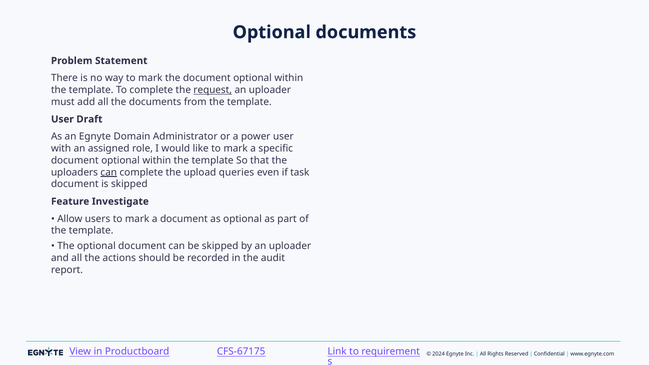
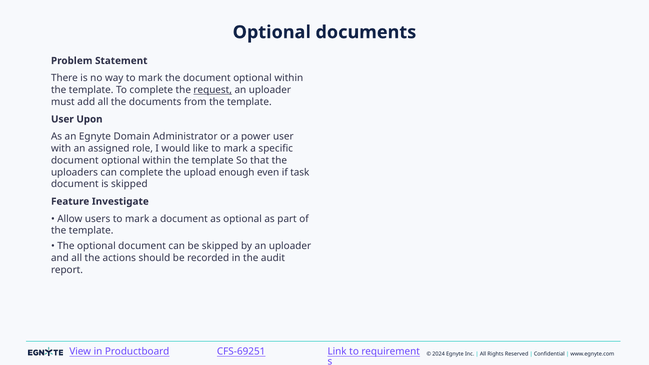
Draft: Draft -> Upon (89, 119)
can underline: present -> none (109, 172)
queries: queries -> enough (237, 172)
CFS-67175: CFS-67175 -> CFS-69251 (241, 352)
